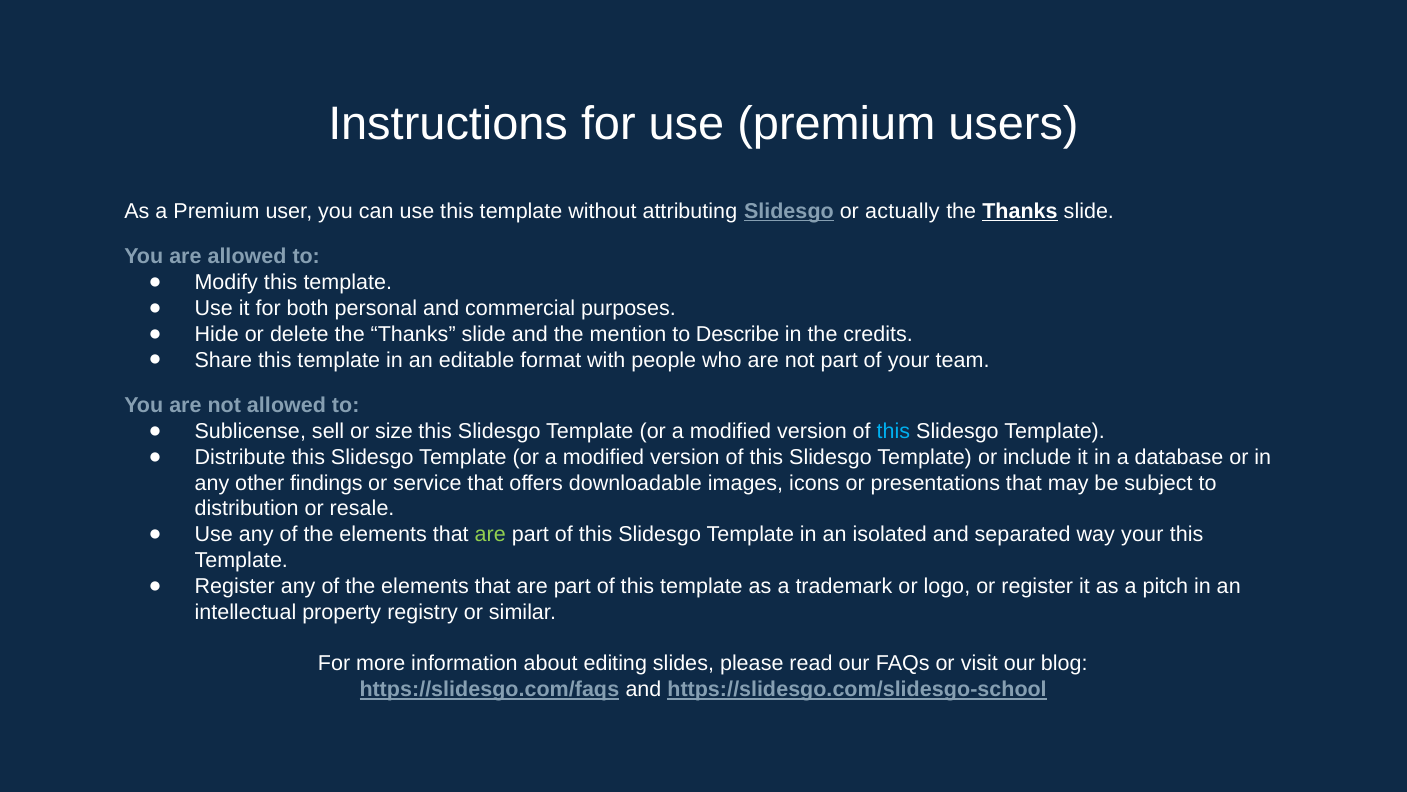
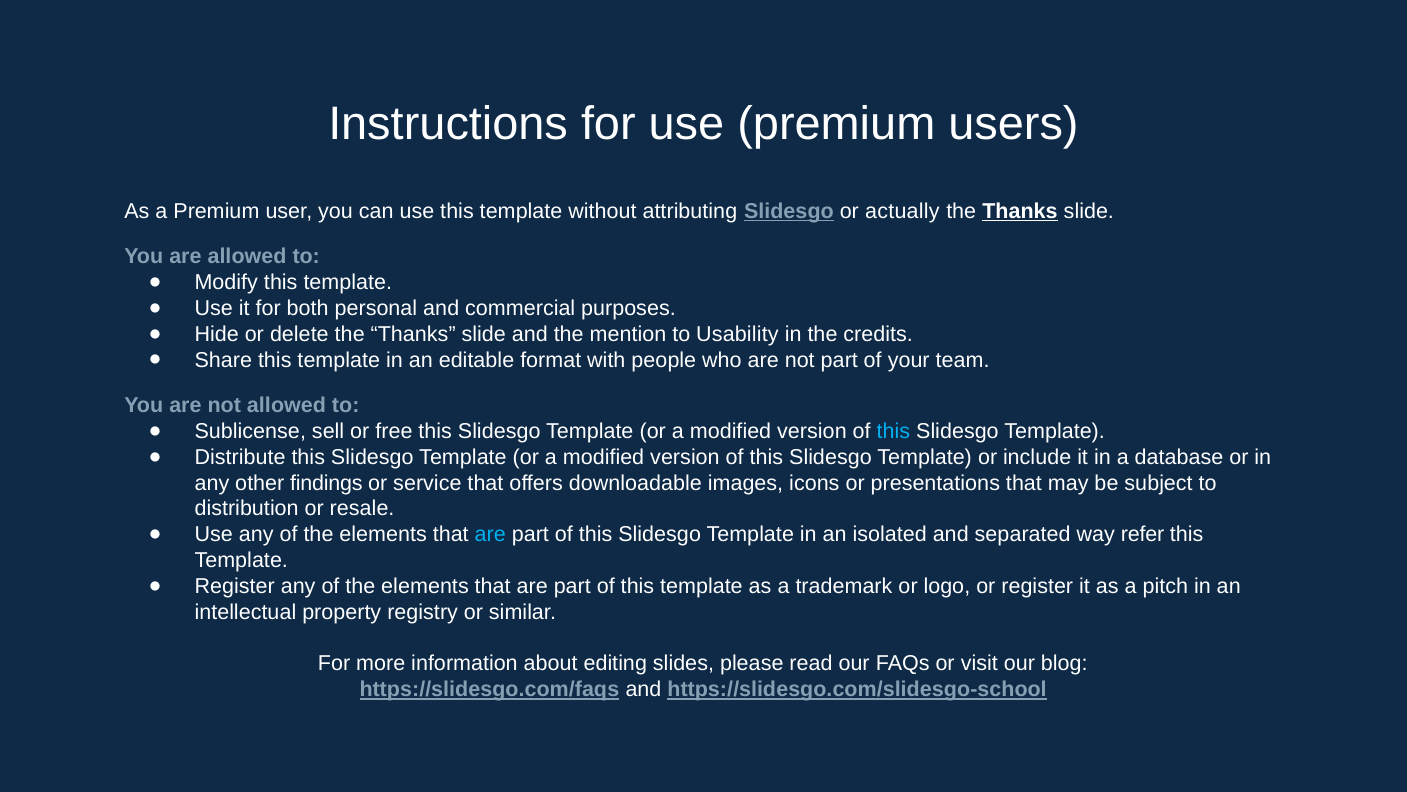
Describe: Describe -> Usability (737, 334)
size: size -> free (394, 431)
are colour: light green -> light blue (490, 534)
way your: your -> refer (1143, 534)
